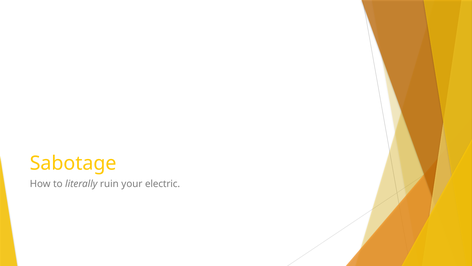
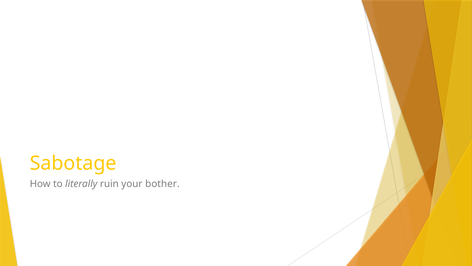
electric: electric -> bother (162, 184)
